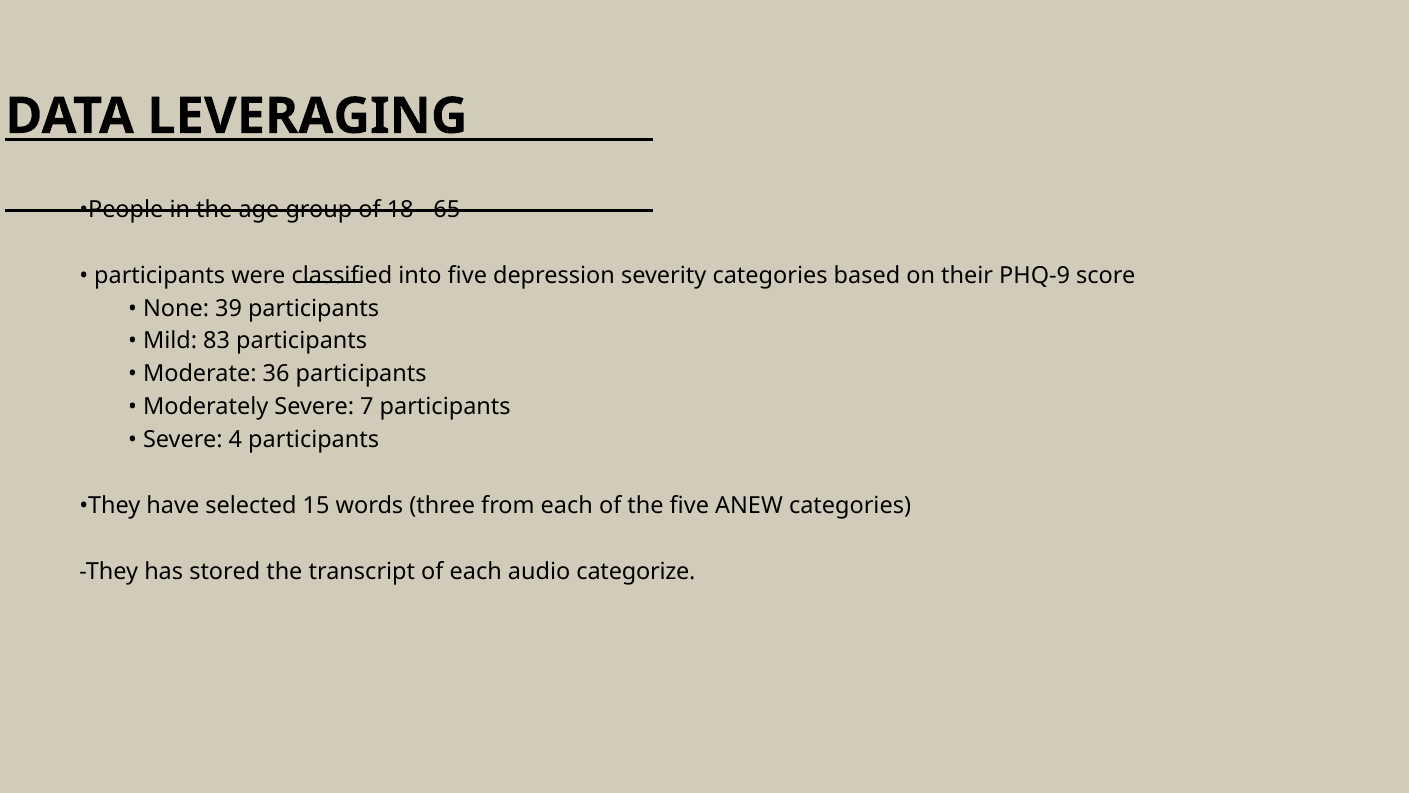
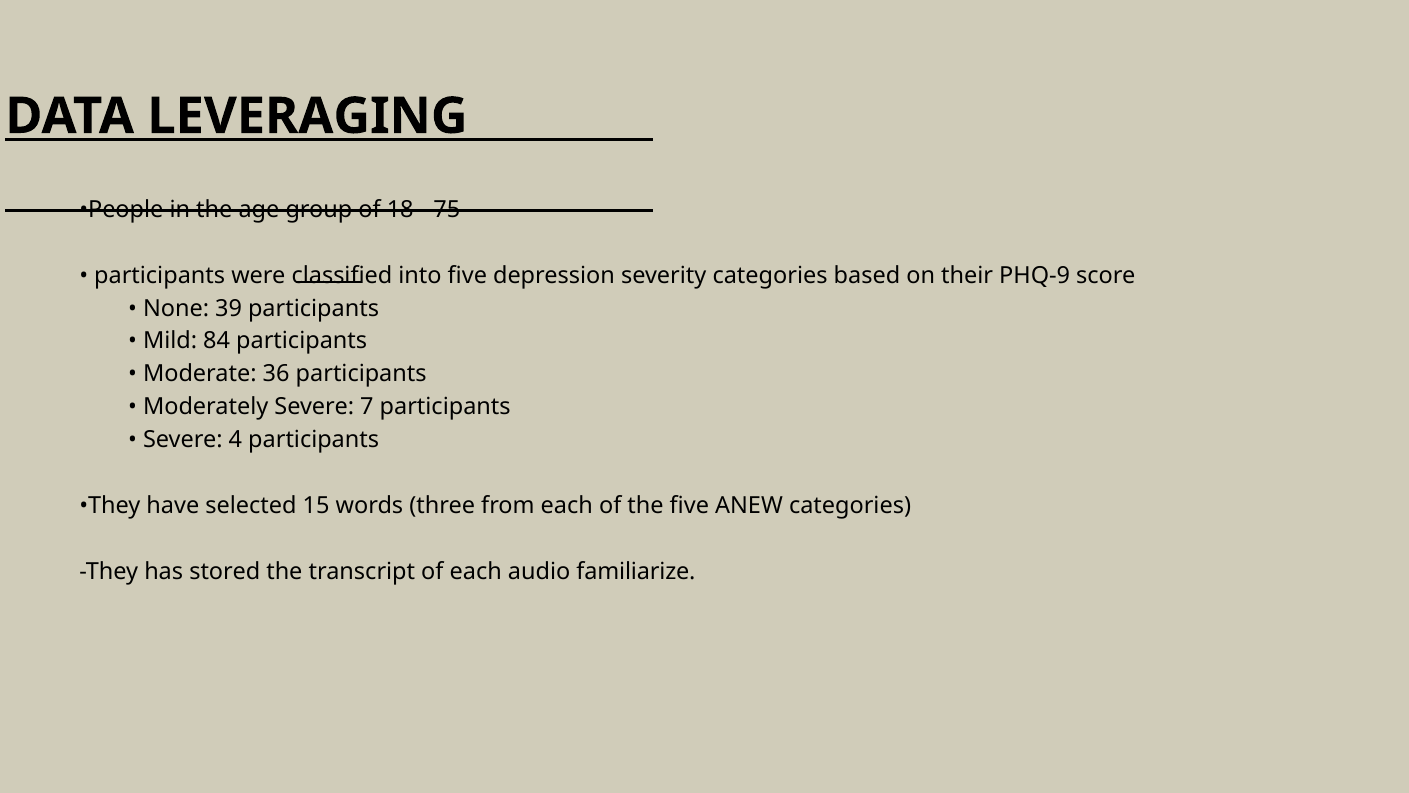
65: 65 -> 75 (447, 210)
83: 83 -> 84 (217, 341)
categorize: categorize -> familiarize (636, 571)
